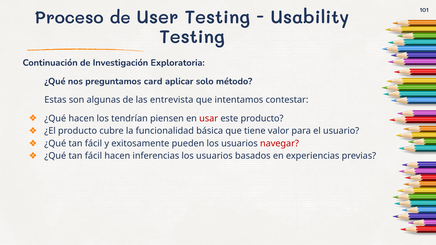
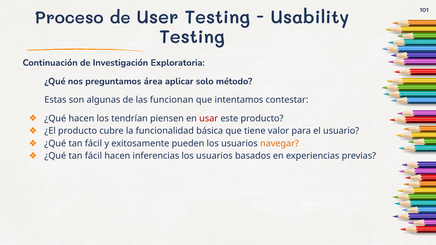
card: card -> área (153, 81)
entrevista: entrevista -> funcionan (172, 100)
navegar colour: red -> orange (279, 144)
